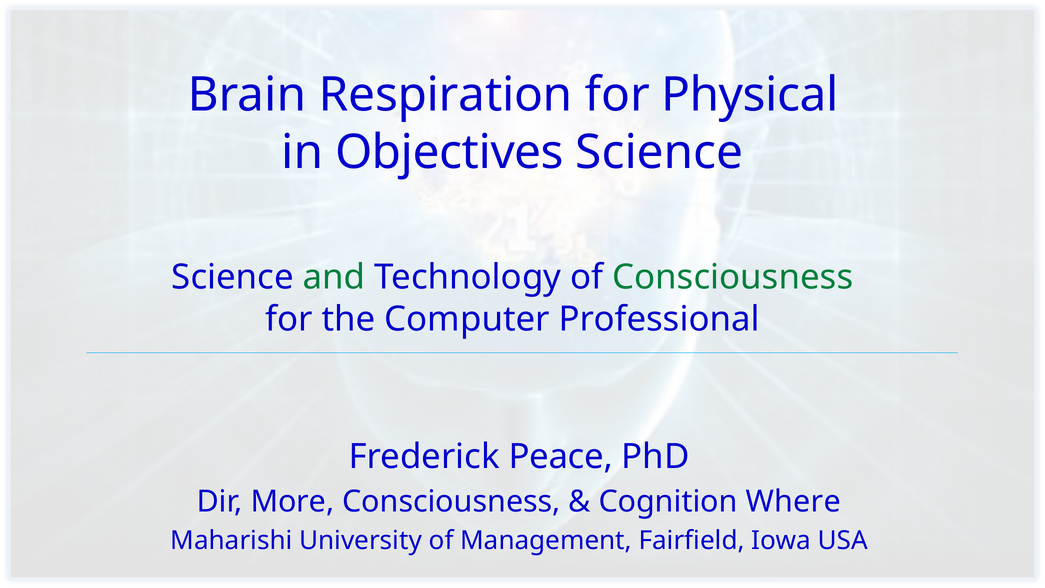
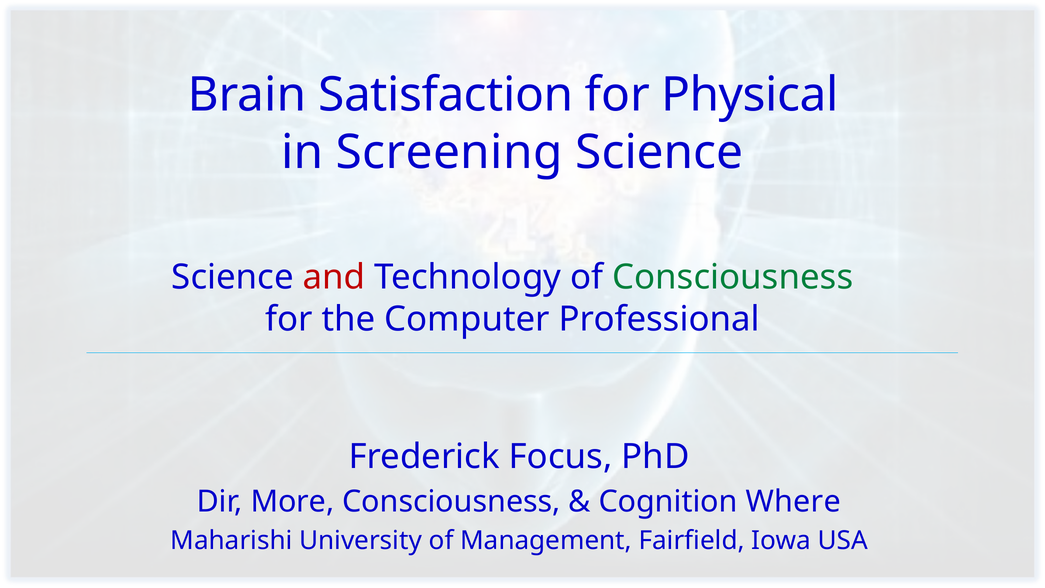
Respiration: Respiration -> Satisfaction (446, 95)
Objectives: Objectives -> Screening (449, 152)
and colour: green -> red (334, 277)
Peace: Peace -> Focus (561, 457)
